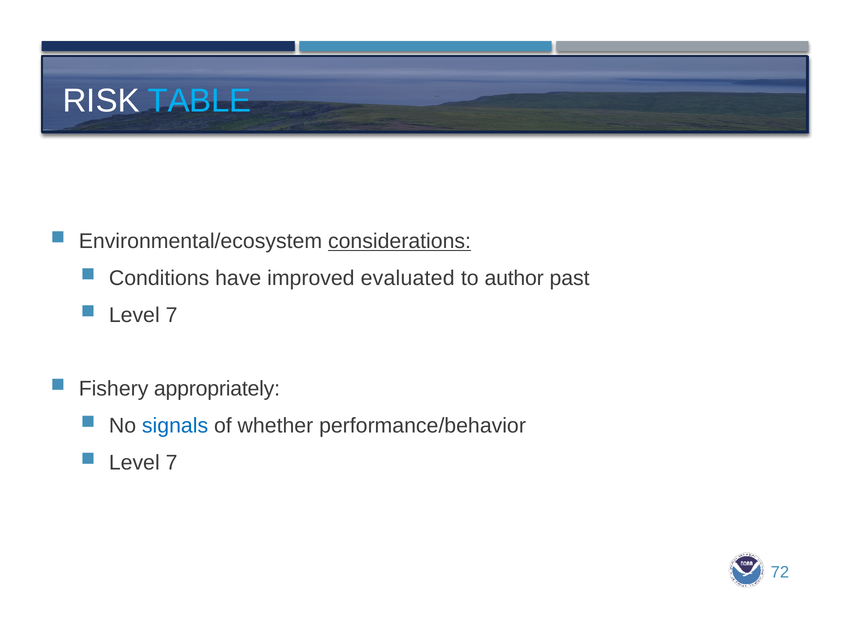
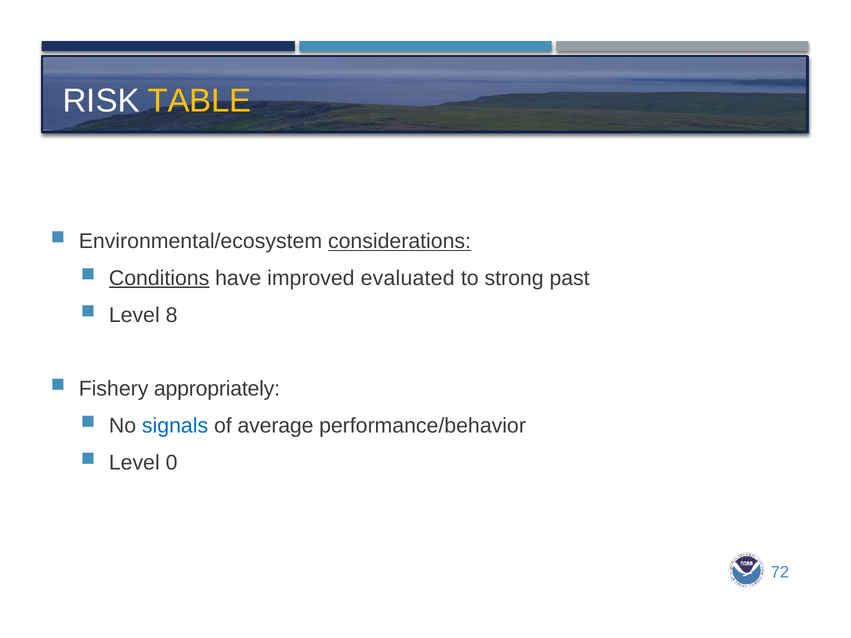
TABLE colour: light blue -> yellow (199, 101)
Conditions underline: none -> present (159, 278)
author: author -> strong (514, 278)
7: 7 -> 8 (172, 315)
whether: whether -> average (276, 426)
7: 7 -> 0 (172, 463)
